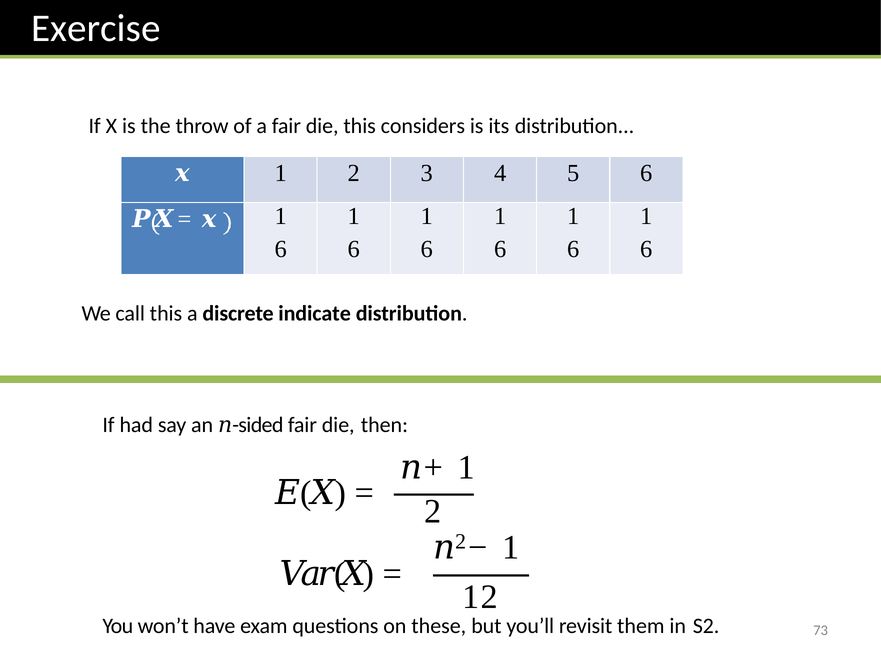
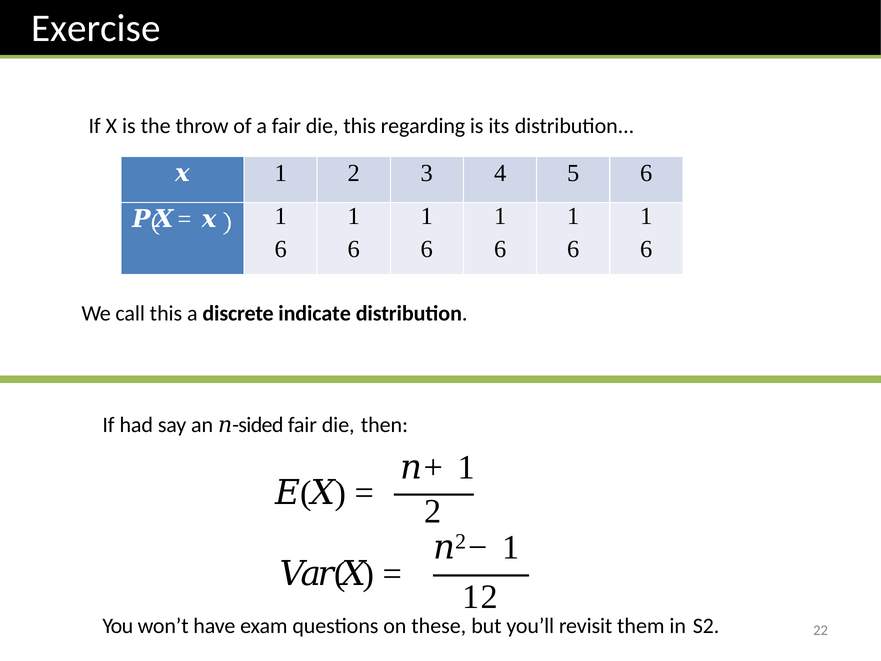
considers: considers -> regarding (423, 126)
73: 73 -> 22 (821, 630)
